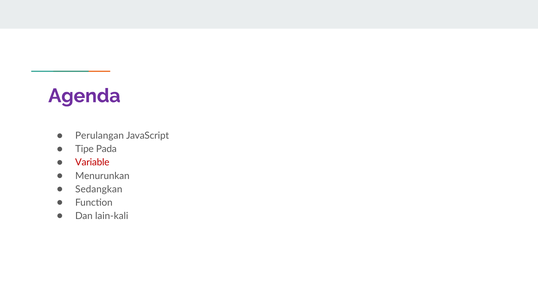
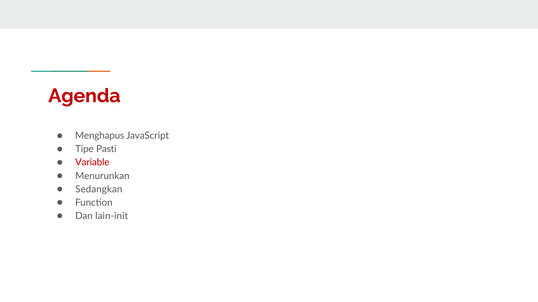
Agenda colour: purple -> red (84, 96)
Perulangan: Perulangan -> Menghapus (100, 136)
Pada: Pada -> Pasti (106, 149)
lain-kali: lain-kali -> lain-init (112, 216)
